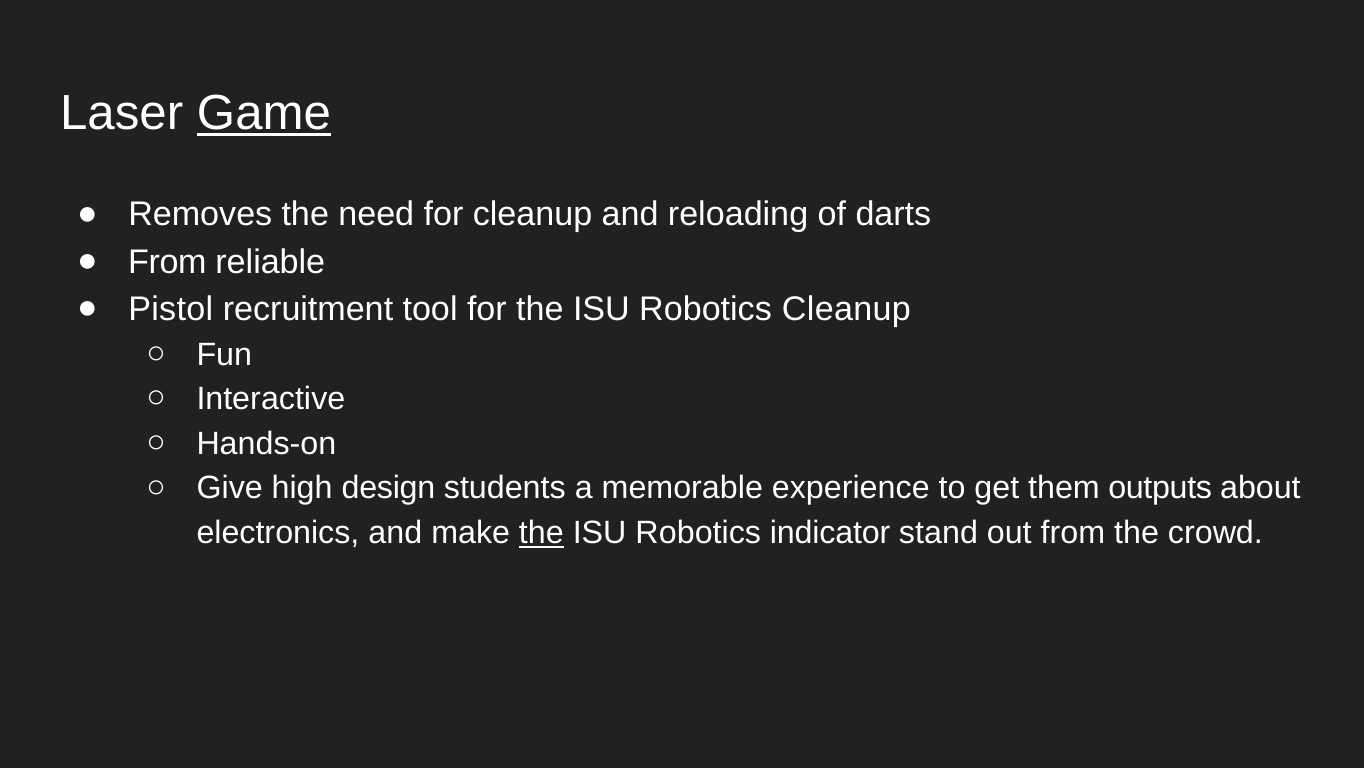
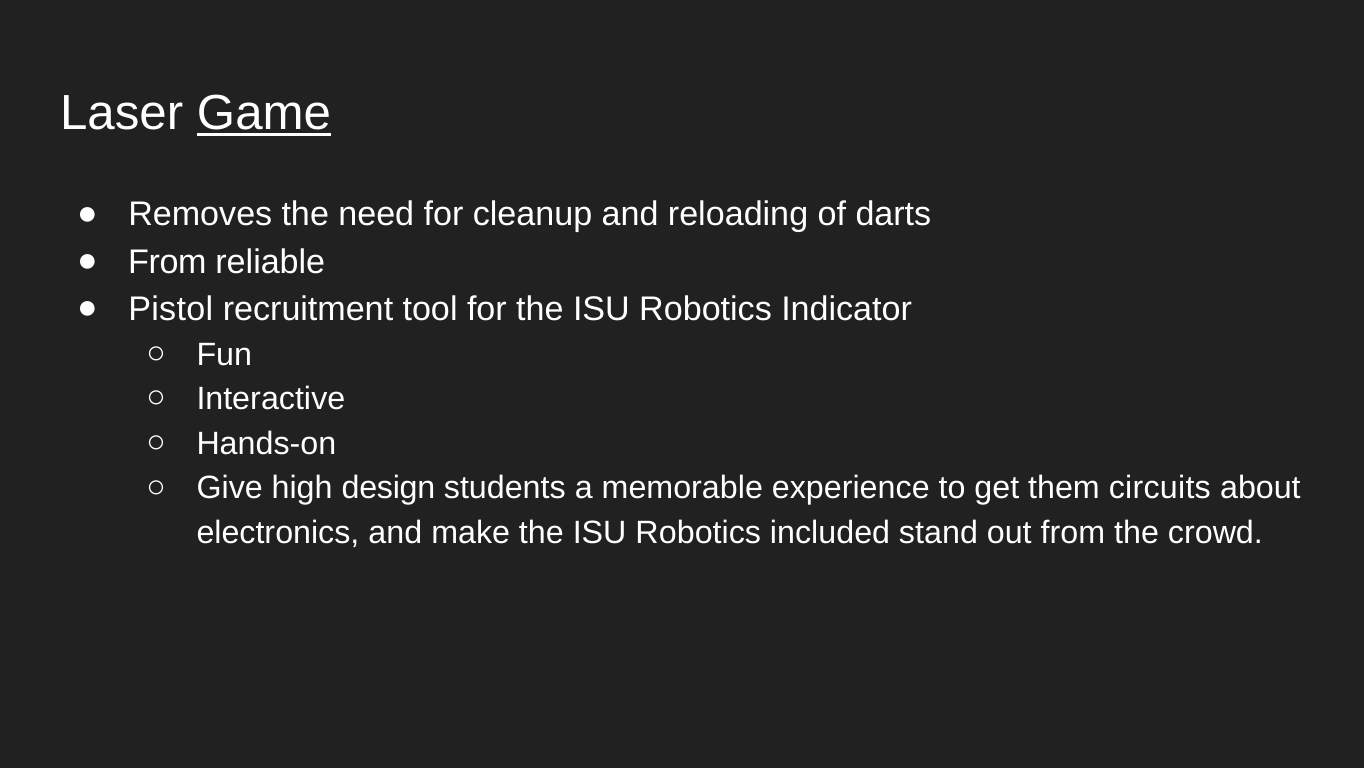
Robotics Cleanup: Cleanup -> Indicator (847, 309)
outputs: outputs -> circuits (1160, 488)
the underline: present -> none (541, 532)
indicator: indicator -> included (830, 532)
